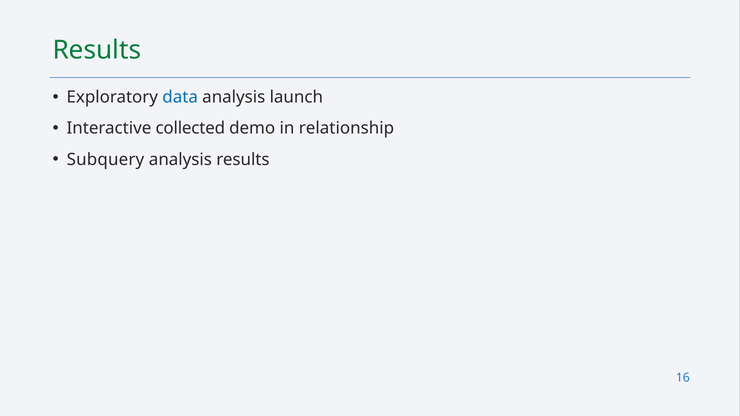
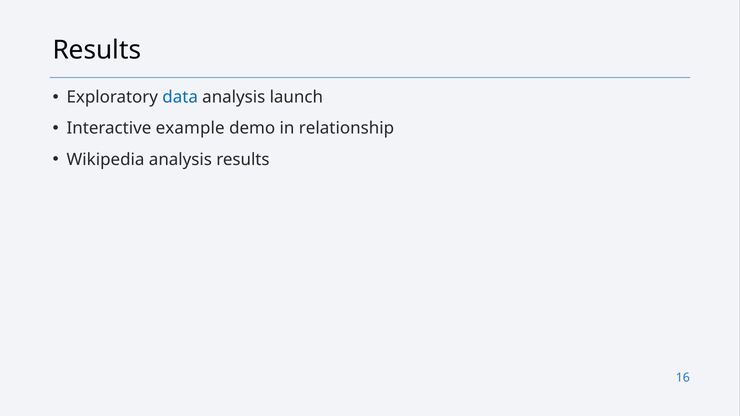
Results colour: green -> black (97, 50)
collected: collected -> example (190, 128)
Subquery: Subquery -> Wikipedia (106, 160)
